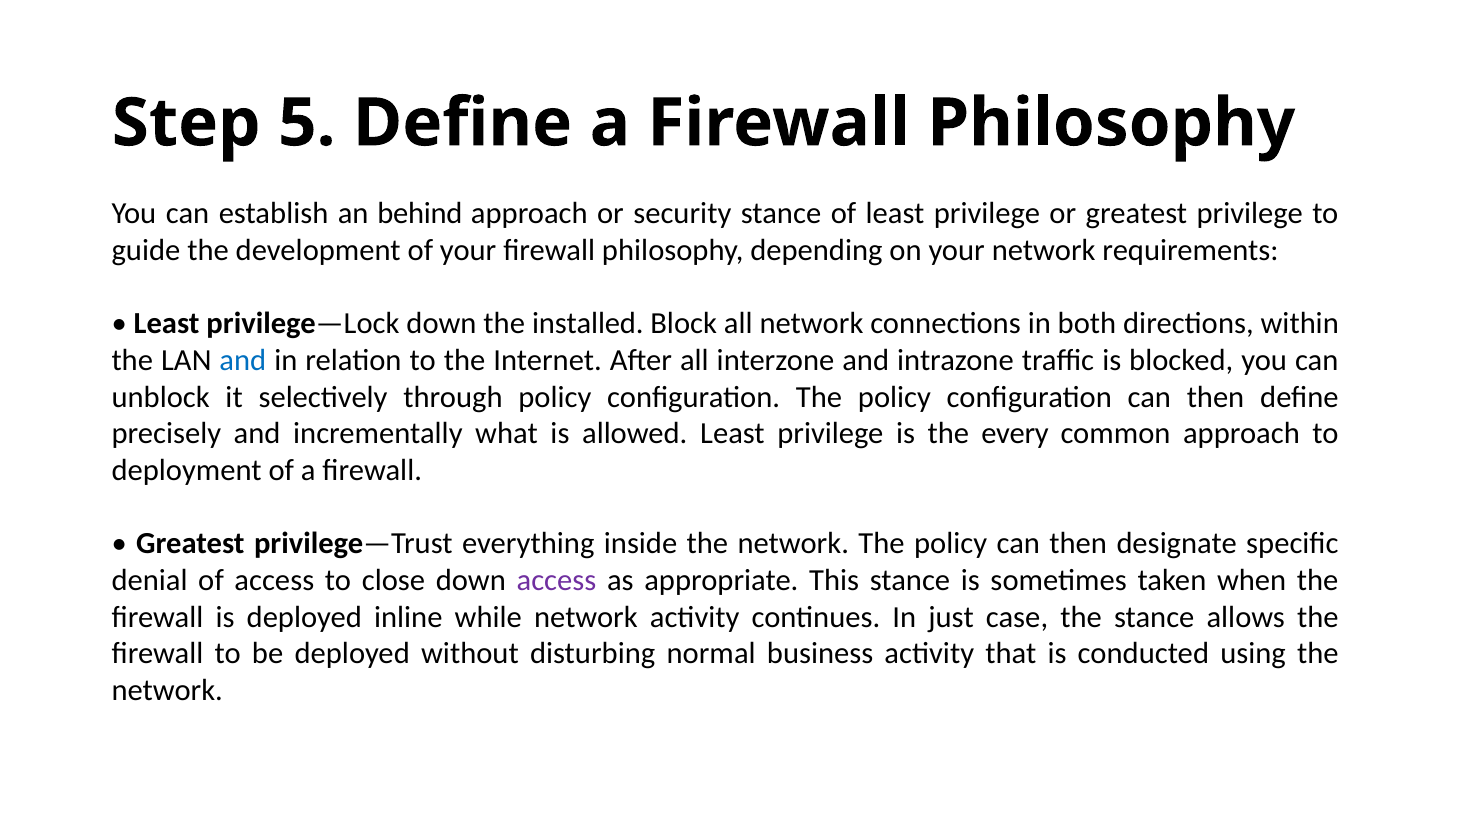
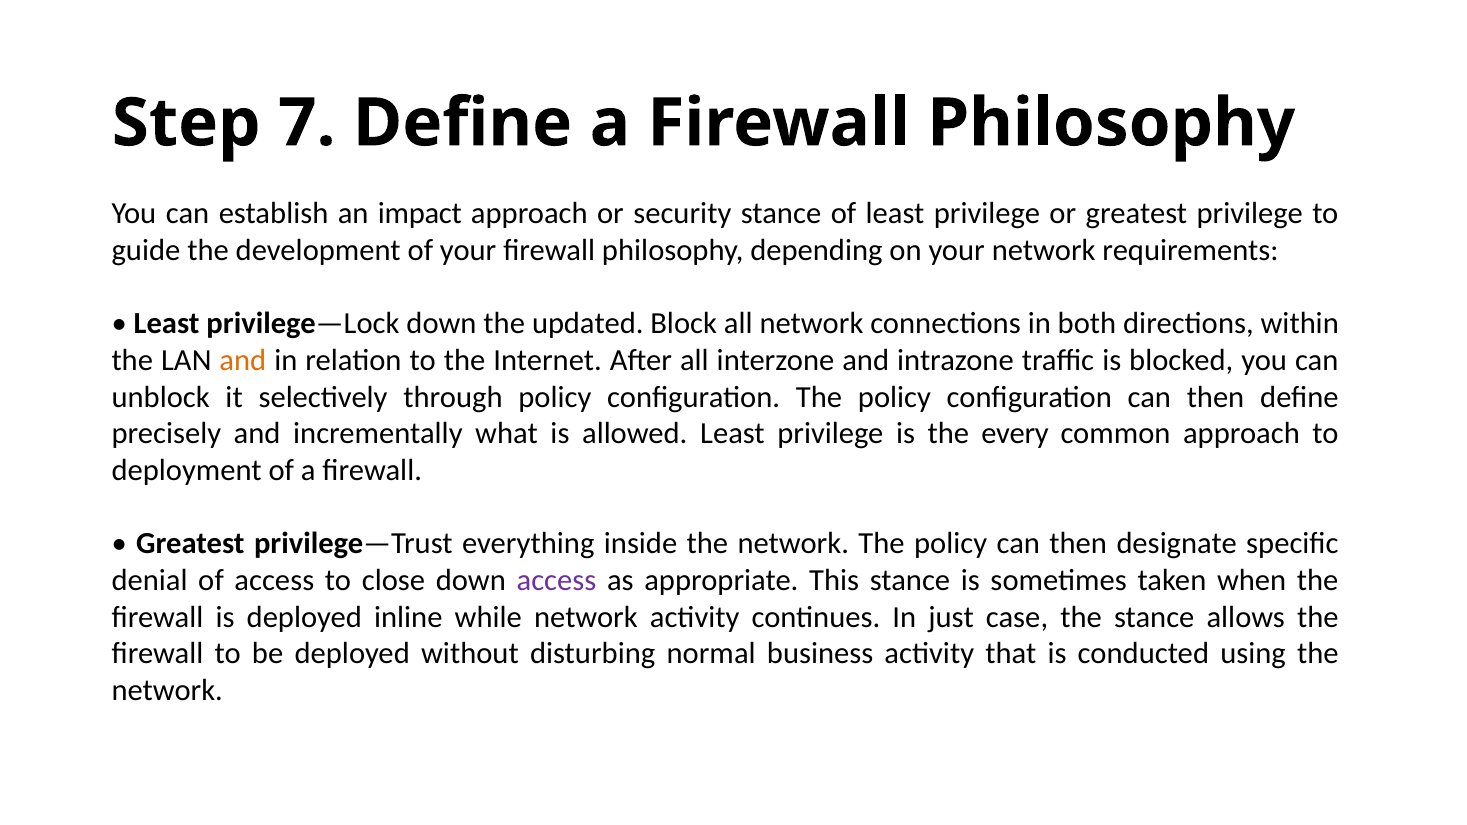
5: 5 -> 7 (307, 123)
behind: behind -> impact (420, 214)
installed: installed -> updated (588, 324)
and colour: blue -> orange (243, 360)
